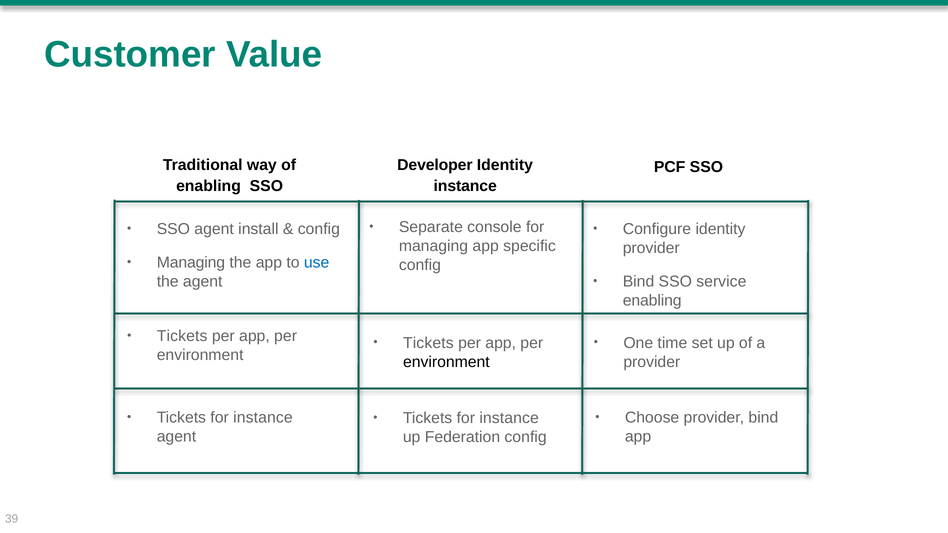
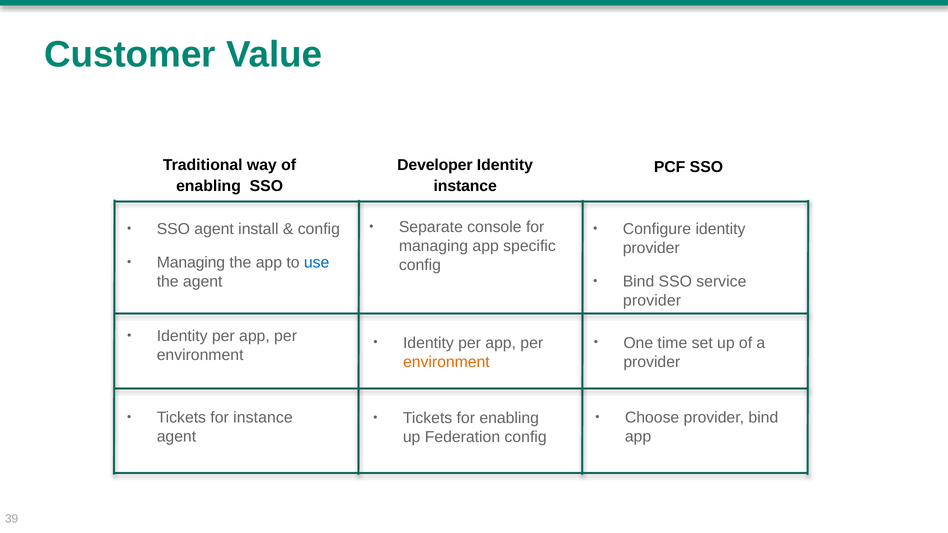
enabling: enabling -> provider (652, 301)
Tickets: Tickets -> Identity (182, 336)
Tickets: Tickets -> Identity (428, 343)
environment colour: black -> orange (446, 362)
instance: instance -> enabling (509, 418)
